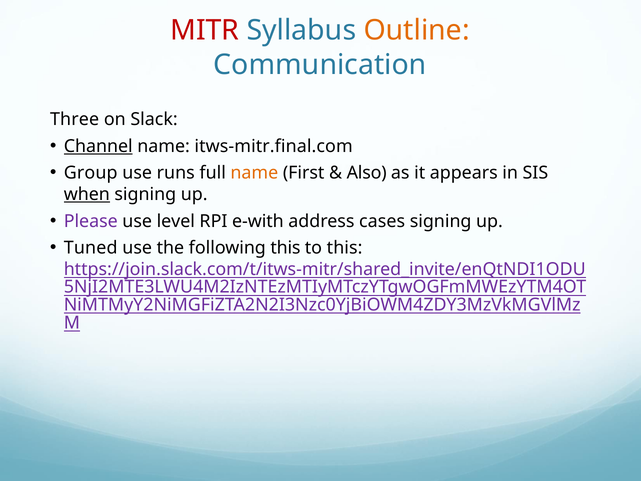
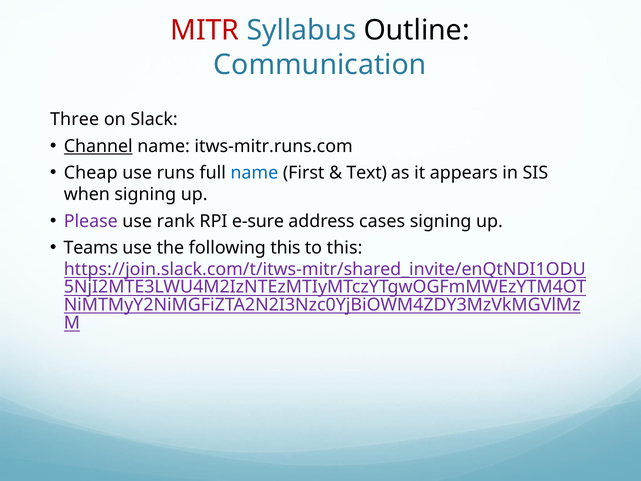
Outline colour: orange -> black (417, 30)
itws-mitr.final.com: itws-mitr.final.com -> itws-mitr.runs.com (274, 146)
Group: Group -> Cheap (91, 173)
name colour: orange -> blue (254, 173)
Also: Also -> Text (367, 173)
when underline: present -> none (87, 194)
level: level -> rank (176, 221)
e-with: e-with -> e-sure (258, 221)
Tuned: Tuned -> Teams (91, 248)
